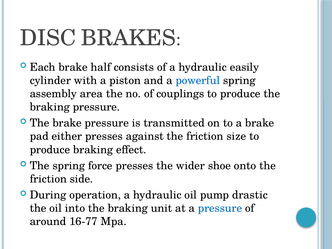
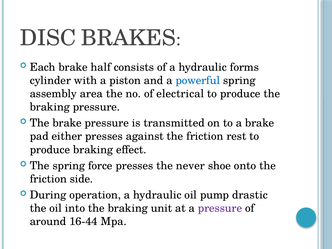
easily: easily -> forms (244, 67)
couplings: couplings -> electrical (180, 94)
size: size -> rest (236, 136)
wider: wider -> never (190, 166)
pressure colour: blue -> purple (220, 208)
16-77: 16-77 -> 16-44 (83, 222)
